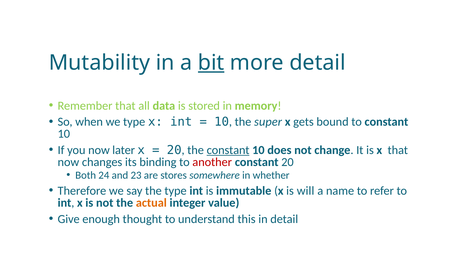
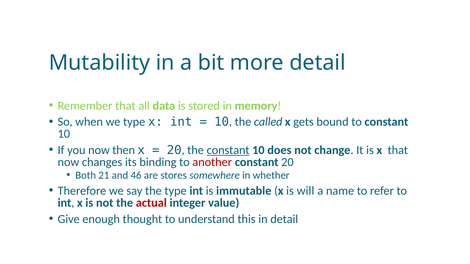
bit underline: present -> none (211, 63)
super: super -> called (268, 122)
later: later -> then (124, 150)
24: 24 -> 21 (104, 176)
23: 23 -> 46 (136, 176)
actual colour: orange -> red (151, 203)
